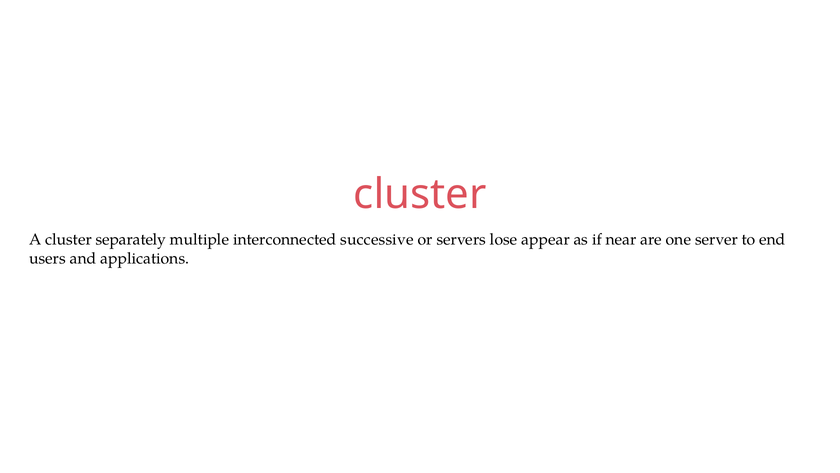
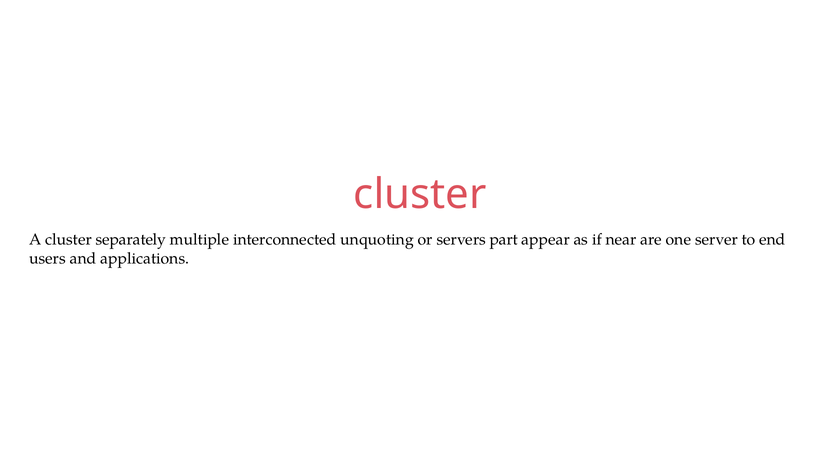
successive: successive -> unquoting (377, 239)
lose: lose -> part (504, 239)
